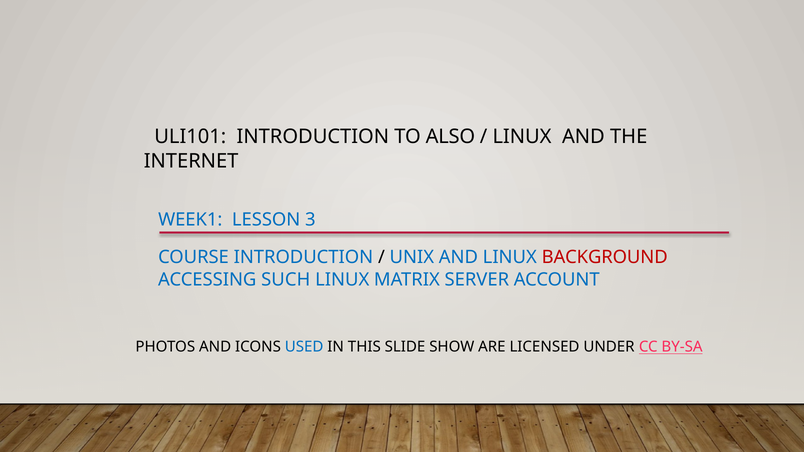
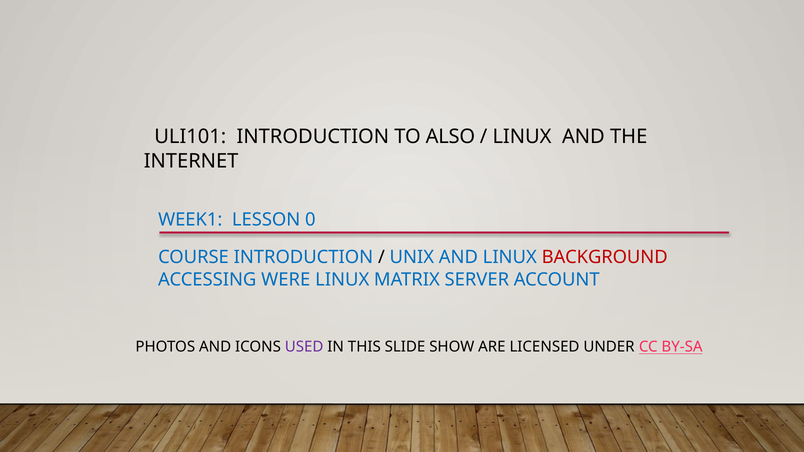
3: 3 -> 0 (310, 220)
SUCH: SUCH -> WERE (286, 280)
USED colour: blue -> purple (304, 347)
